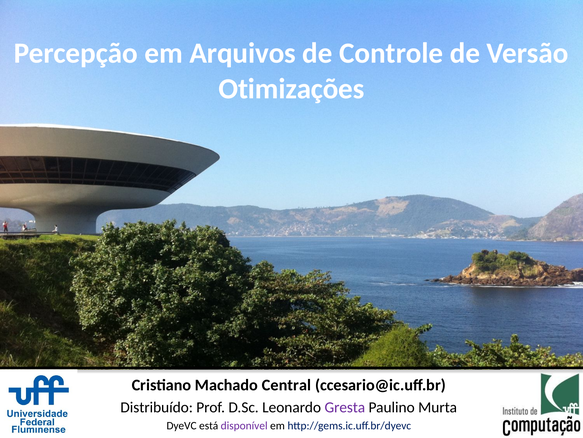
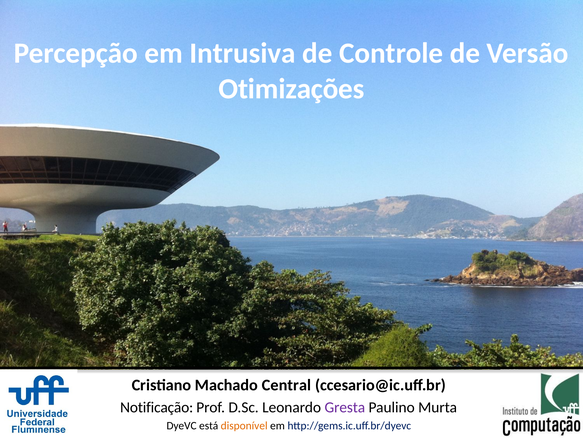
Arquivos: Arquivos -> Intrusiva (243, 53)
Distribuído: Distribuído -> Notificação (157, 407)
disponível colour: purple -> orange (244, 425)
